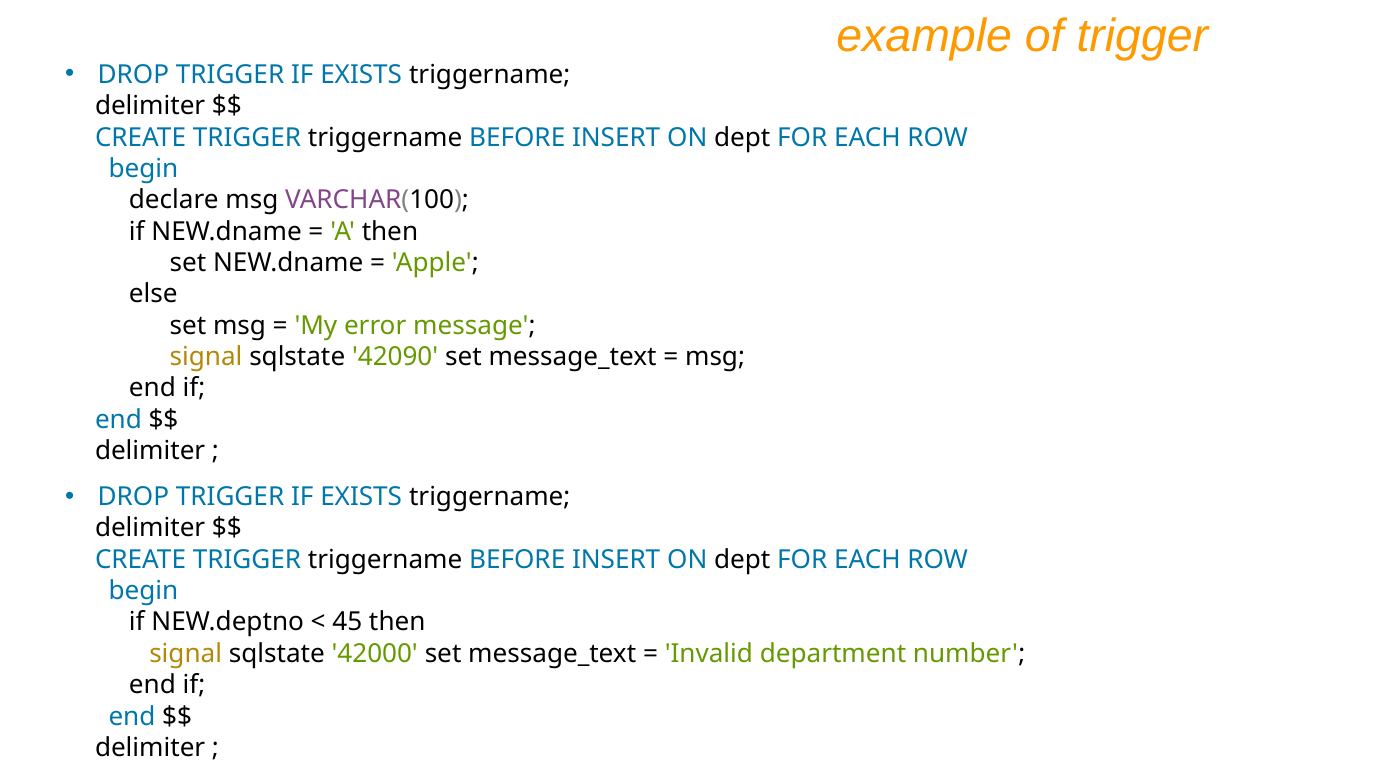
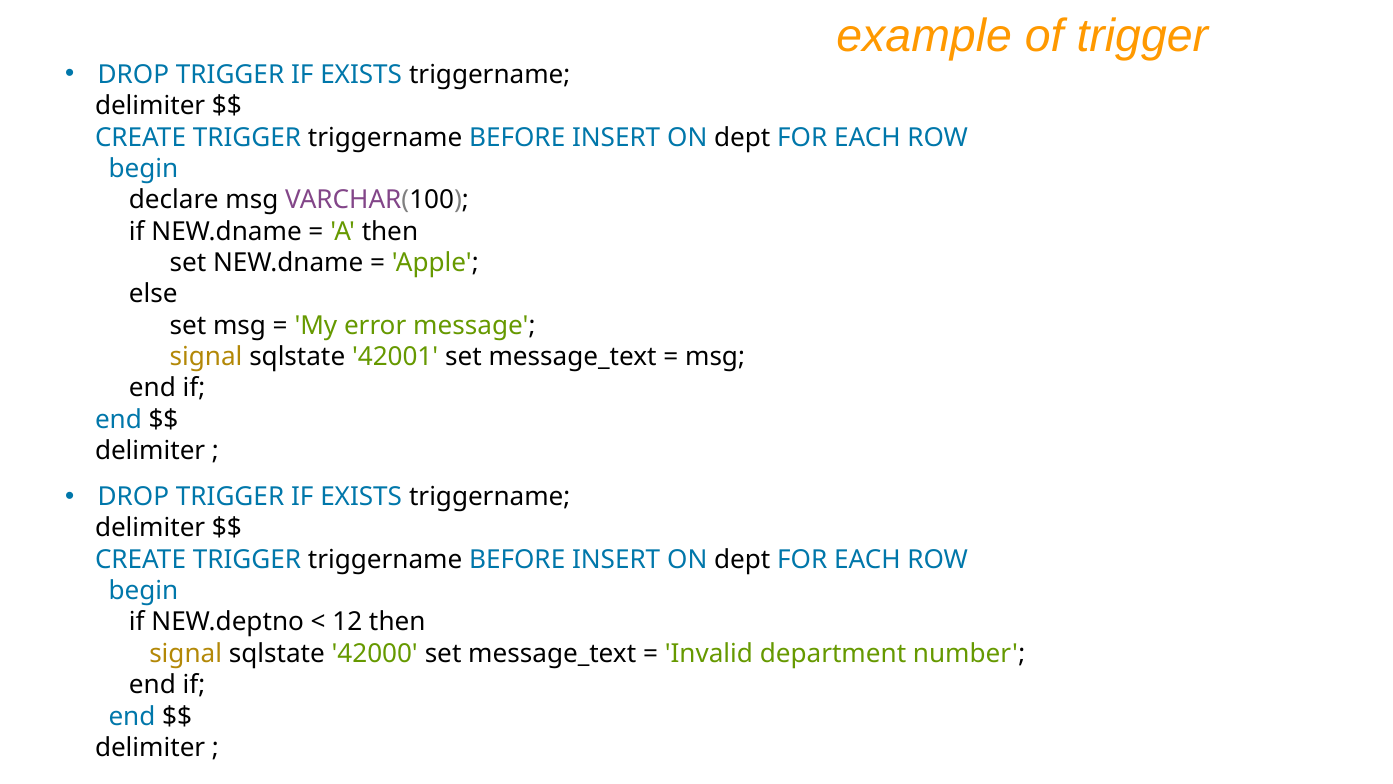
42090: 42090 -> 42001 (395, 357)
45: 45 -> 12 (347, 622)
